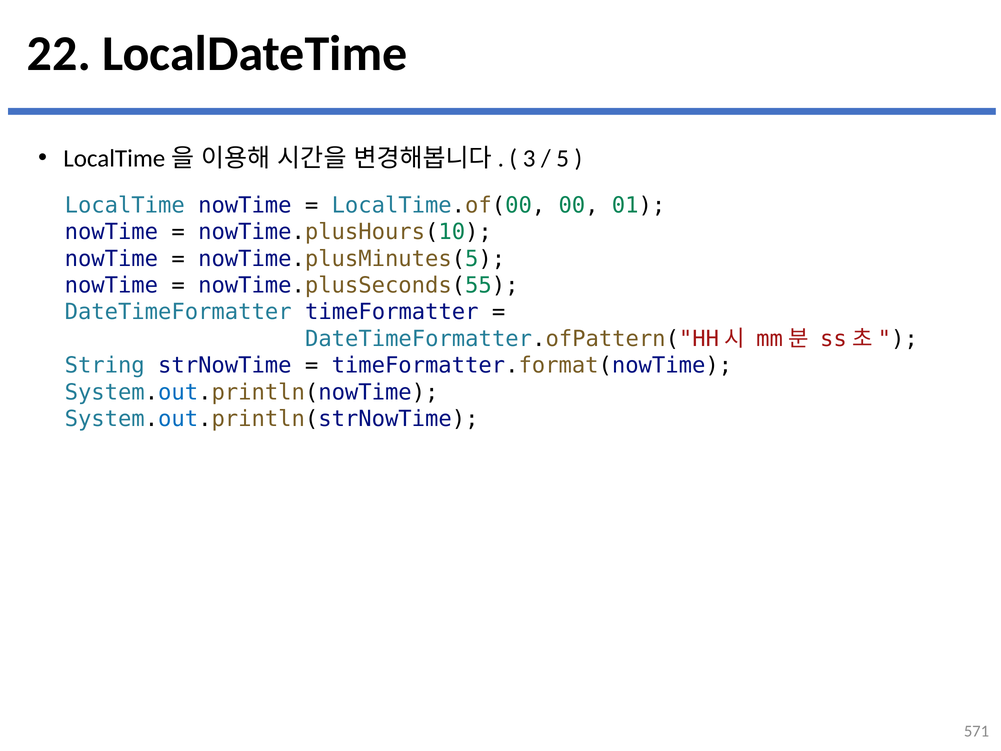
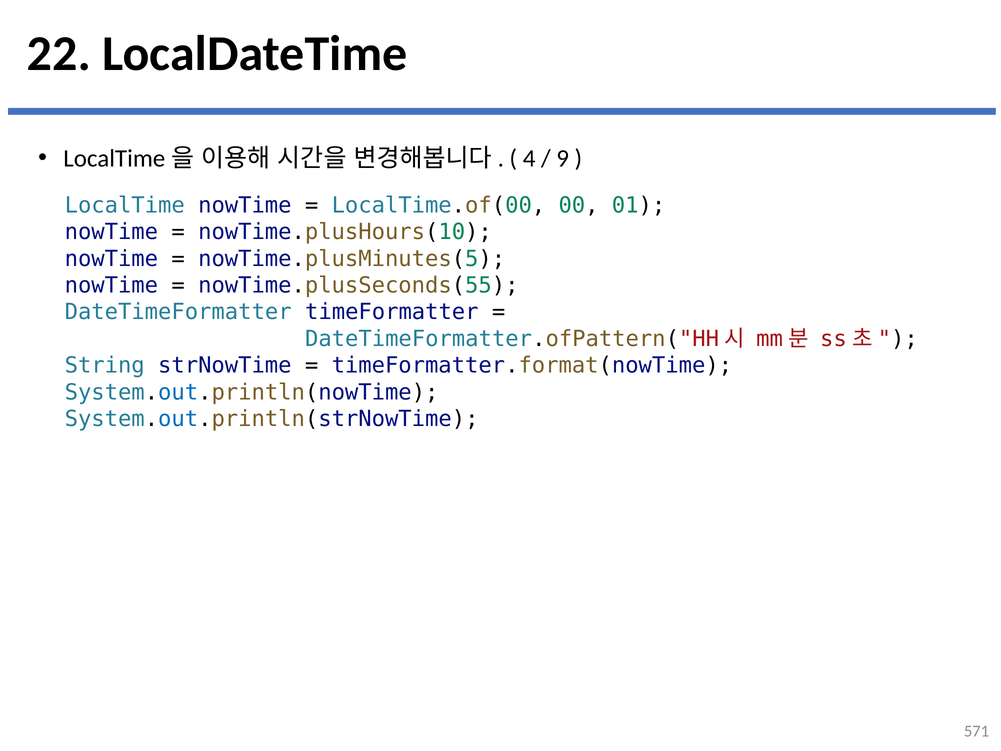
3: 3 -> 4 (529, 158)
5: 5 -> 9 (563, 158)
